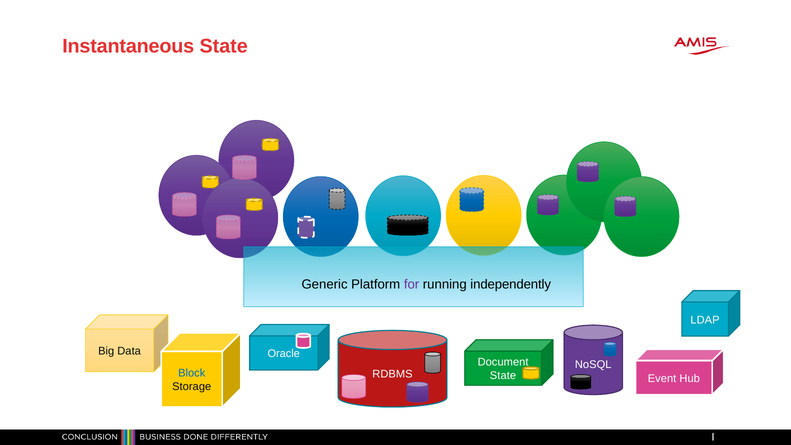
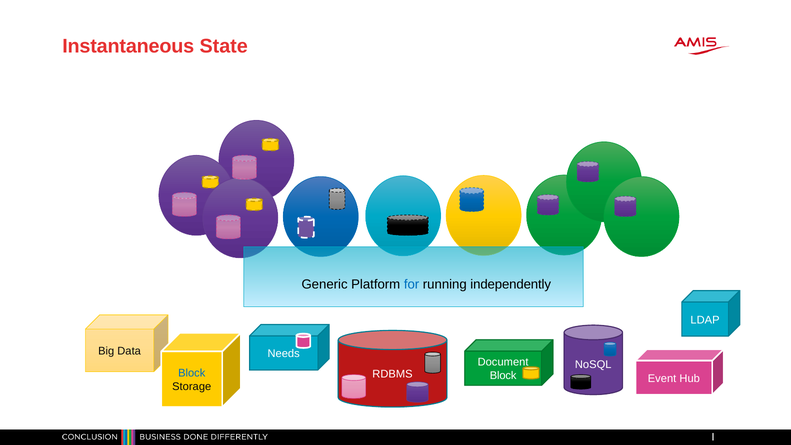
for colour: purple -> blue (412, 284)
Oracle: Oracle -> Needs (284, 354)
State: State -> Block (503, 376)
